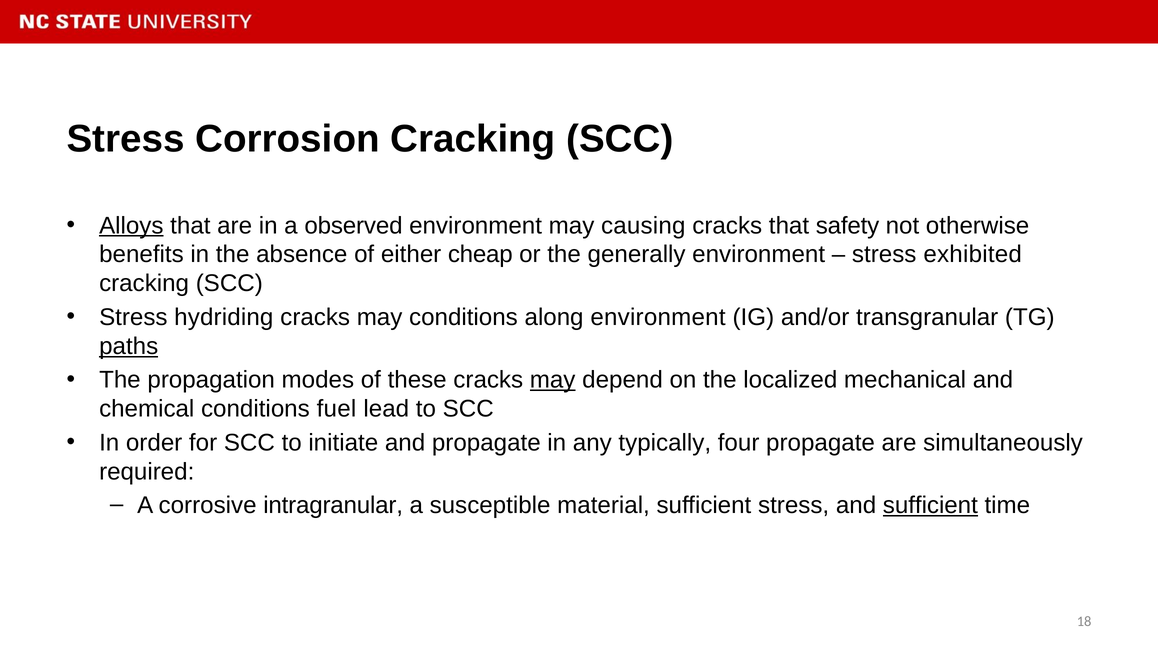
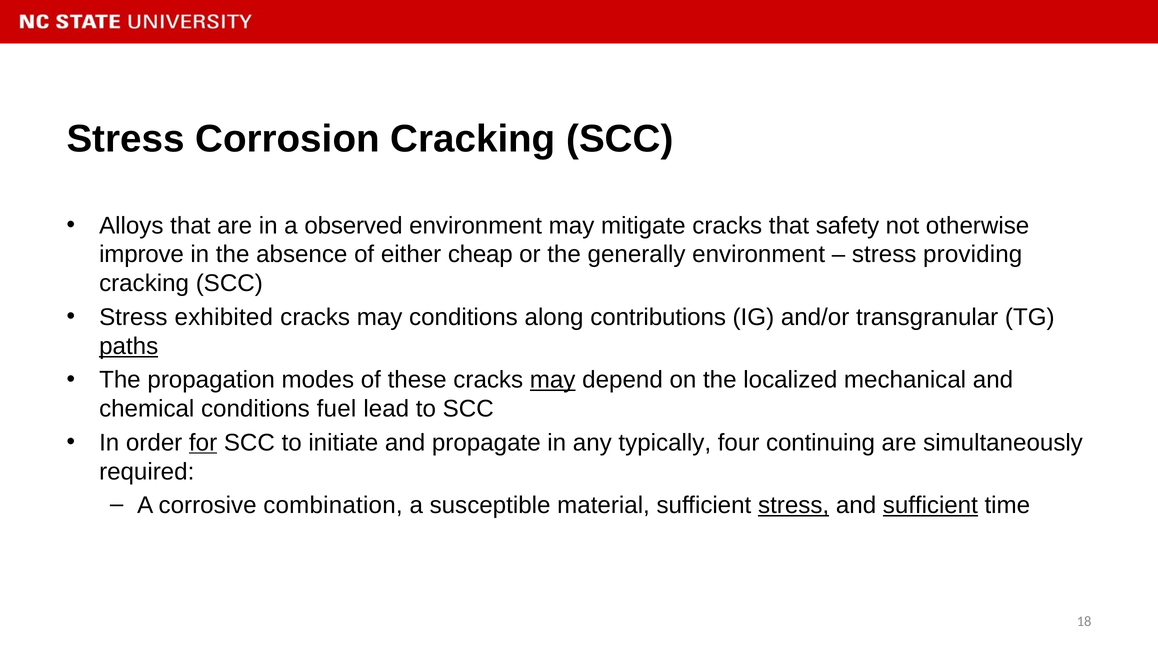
Alloys underline: present -> none (131, 226)
causing: causing -> mitigate (643, 226)
benefits: benefits -> improve (142, 255)
exhibited: exhibited -> providing (973, 255)
hydriding: hydriding -> exhibited (224, 317)
along environment: environment -> contributions (658, 317)
for underline: none -> present (203, 443)
four propagate: propagate -> continuing (821, 443)
intragranular: intragranular -> combination (333, 506)
stress underline: none -> present (794, 506)
